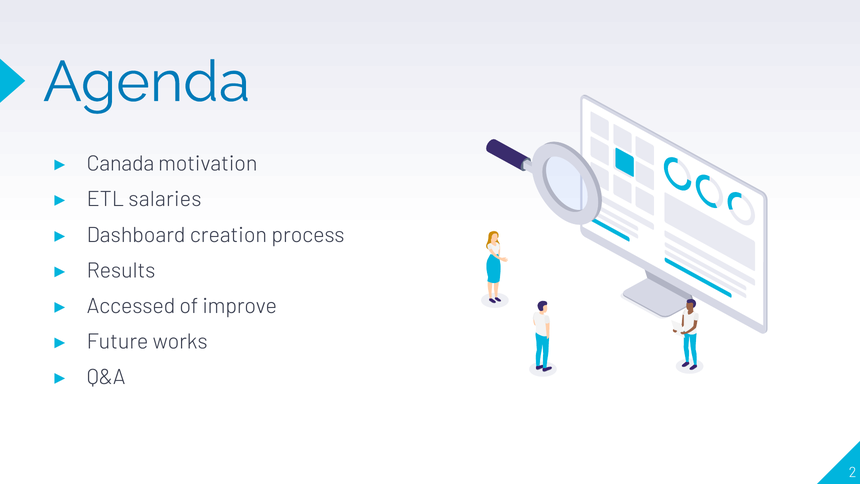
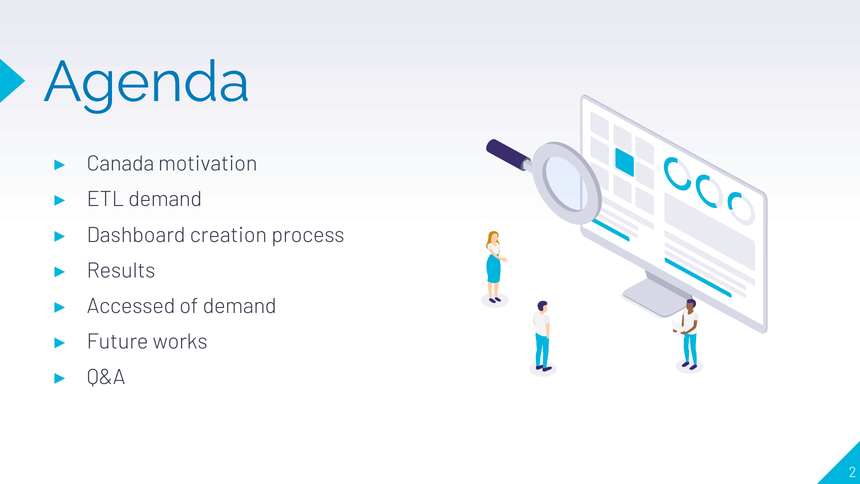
ETL salaries: salaries -> demand (165, 199)
of improve: improve -> demand (240, 306)
